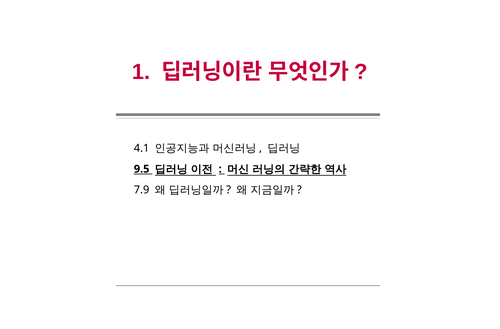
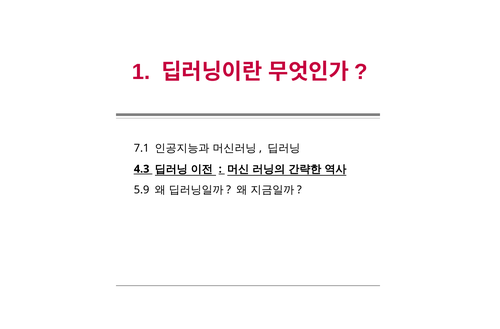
4.1: 4.1 -> 7.1 (142, 148)
9.5: 9.5 -> 4.3 (142, 169)
7.9: 7.9 -> 5.9 (142, 190)
